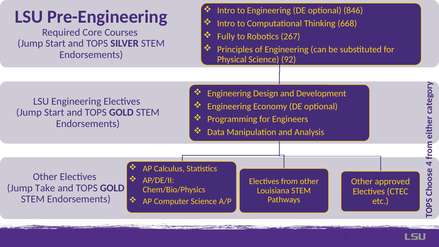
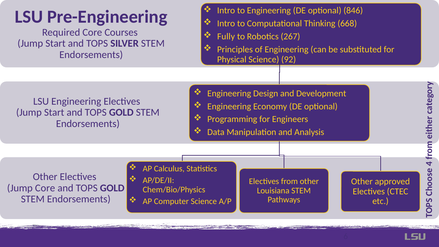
Jump Take: Take -> Core (45, 188)
